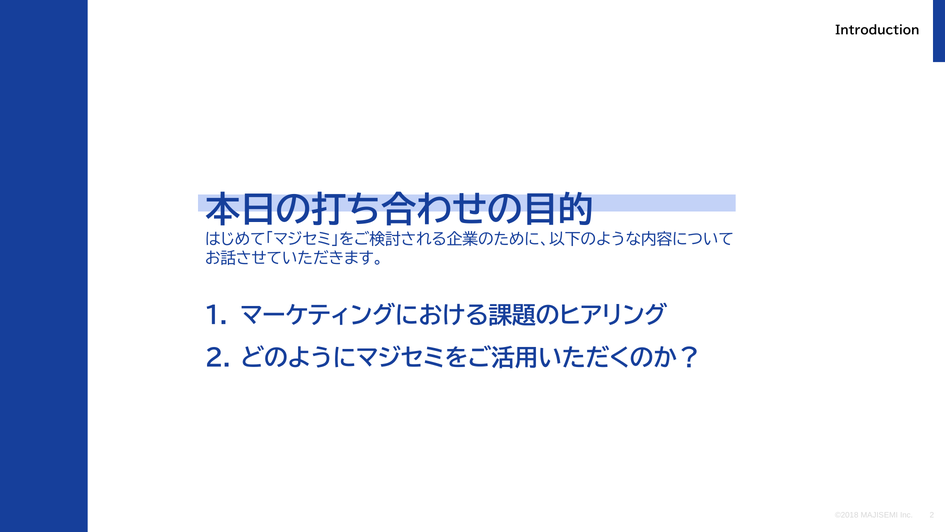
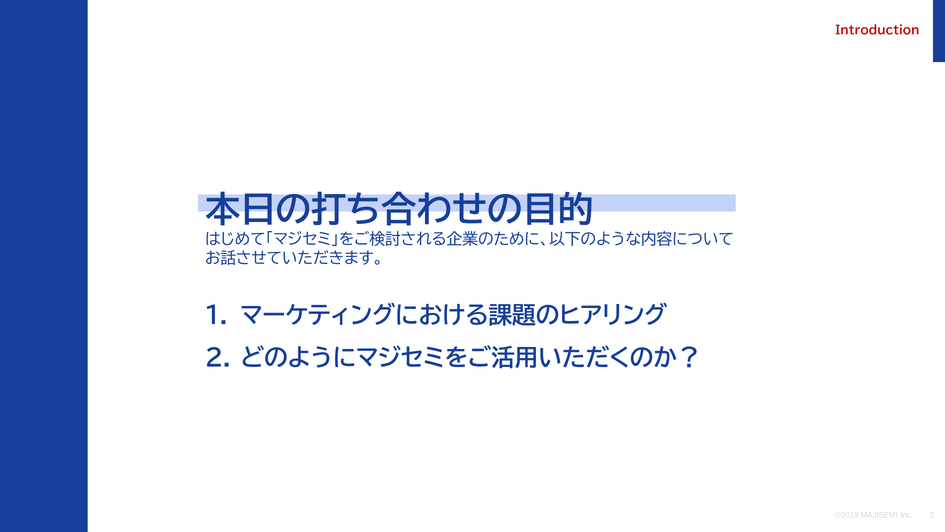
Introduction colour: black -> red (877, 30)
